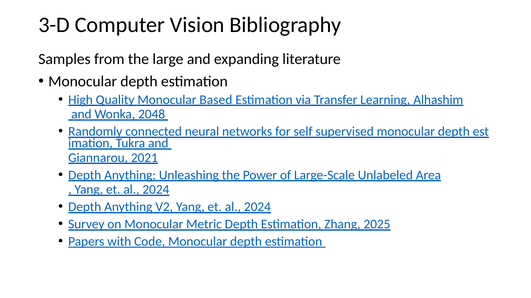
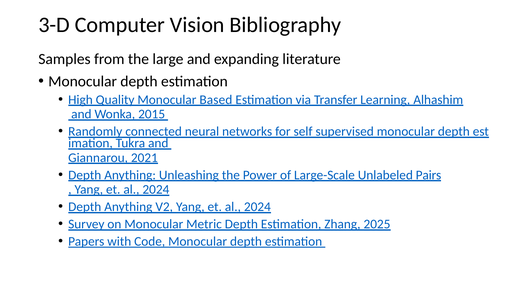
2048: 2048 -> 2015 (152, 115)
Area: Area -> Pairs (428, 175)
